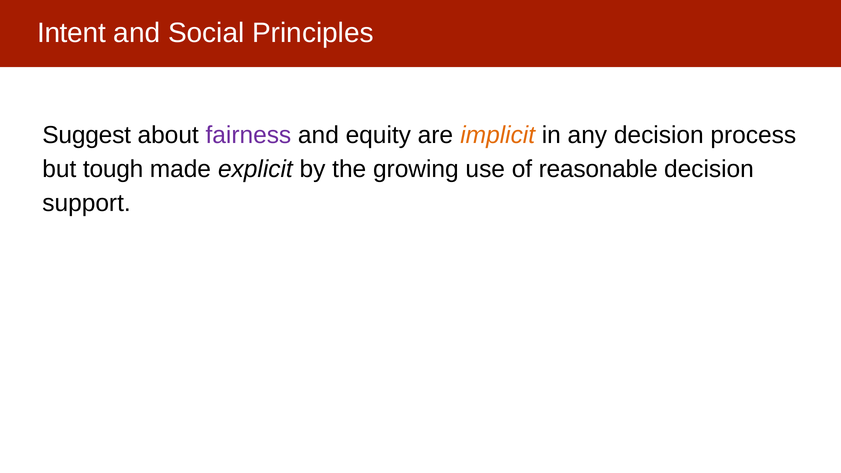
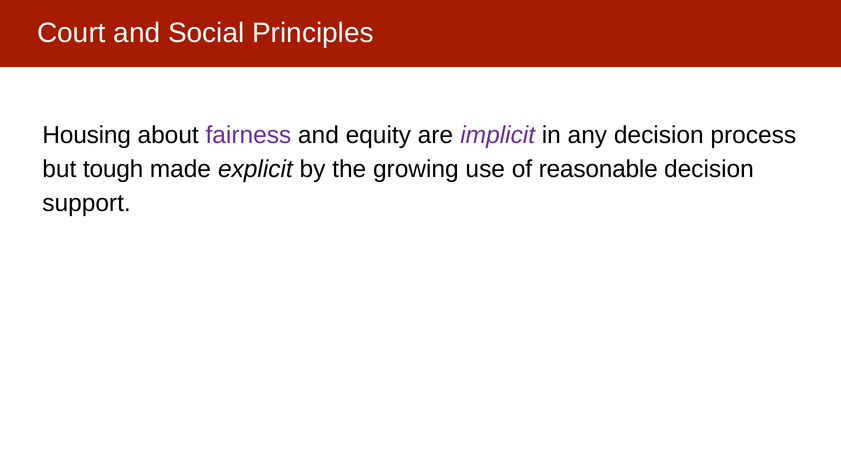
Intent: Intent -> Court (71, 33)
Suggest: Suggest -> Housing (87, 135)
implicit colour: orange -> purple (498, 135)
